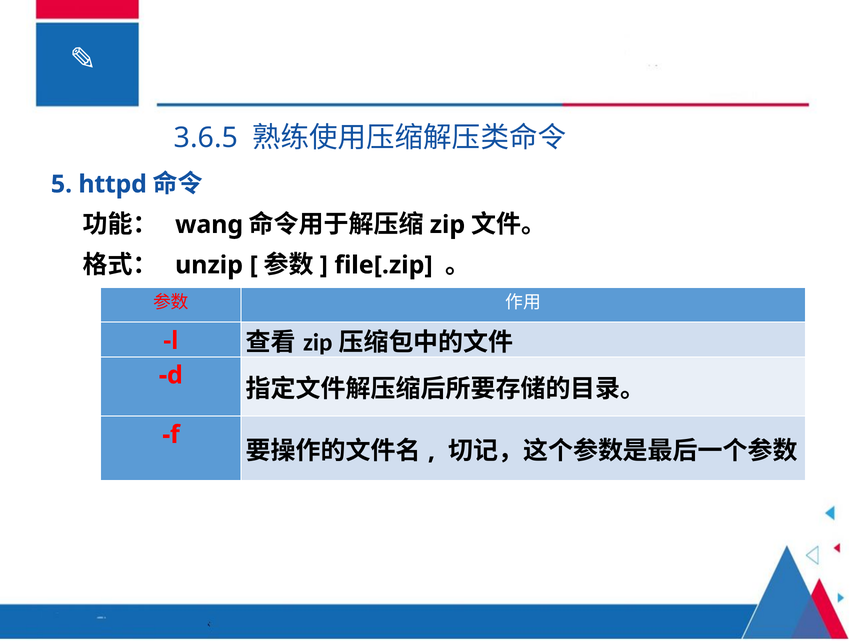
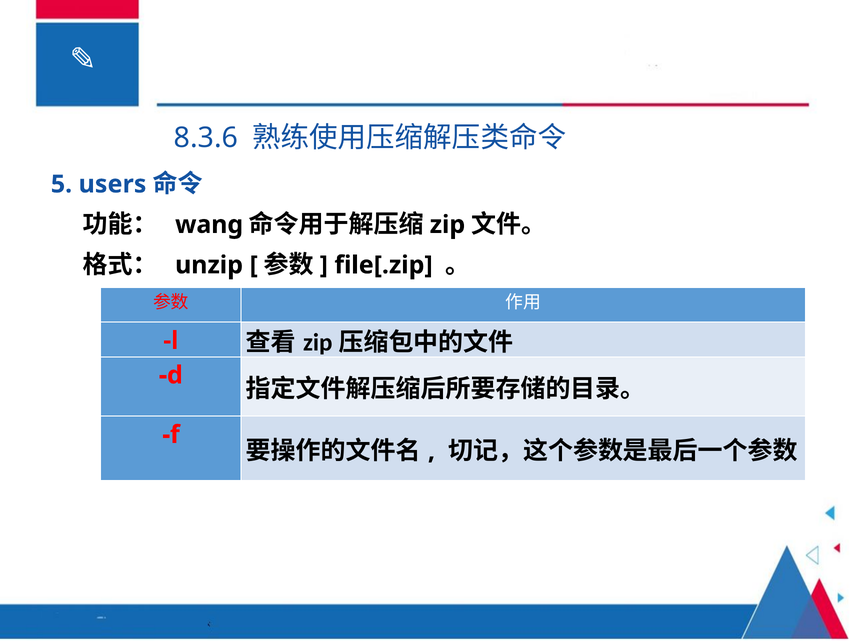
3.6.5: 3.6.5 -> 8.3.6 (206, 138)
httpd: httpd -> users (112, 184)
